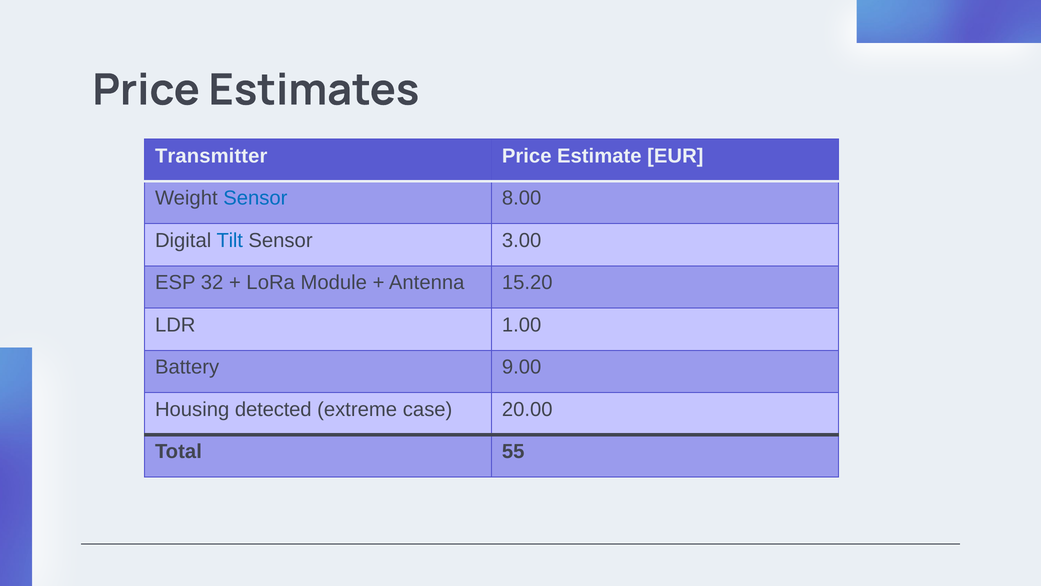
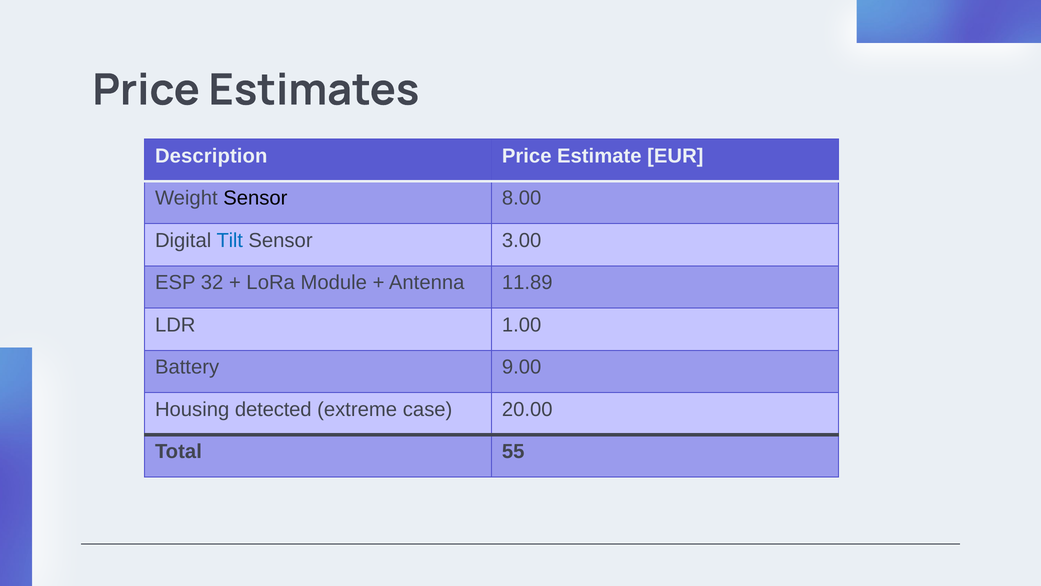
Transmitter: Transmitter -> Description (211, 156)
Sensor colour: blue -> black (255, 198)
15.20: 15.20 -> 11.89 (527, 283)
